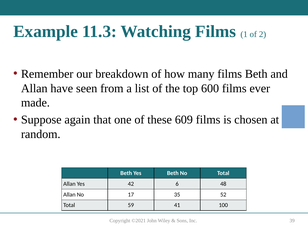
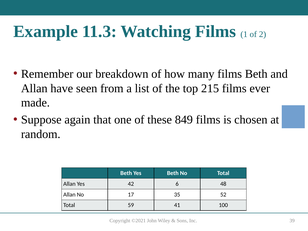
600: 600 -> 215 (210, 88)
609: 609 -> 849 (184, 120)
